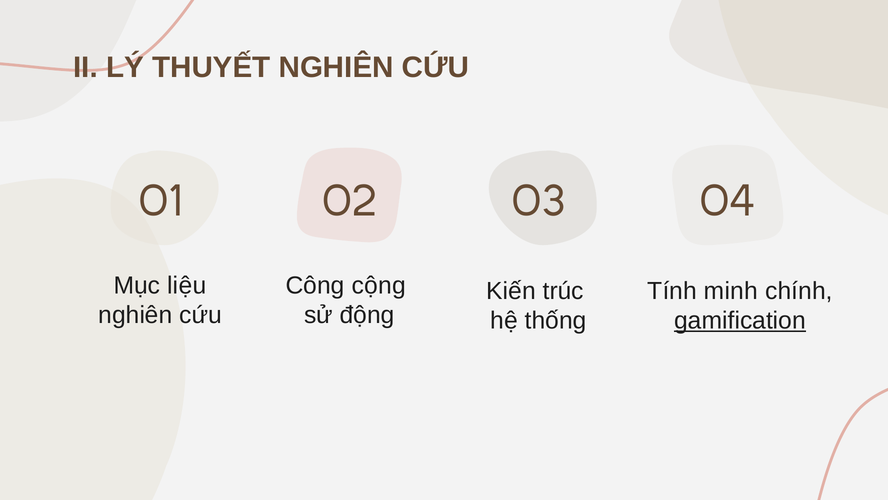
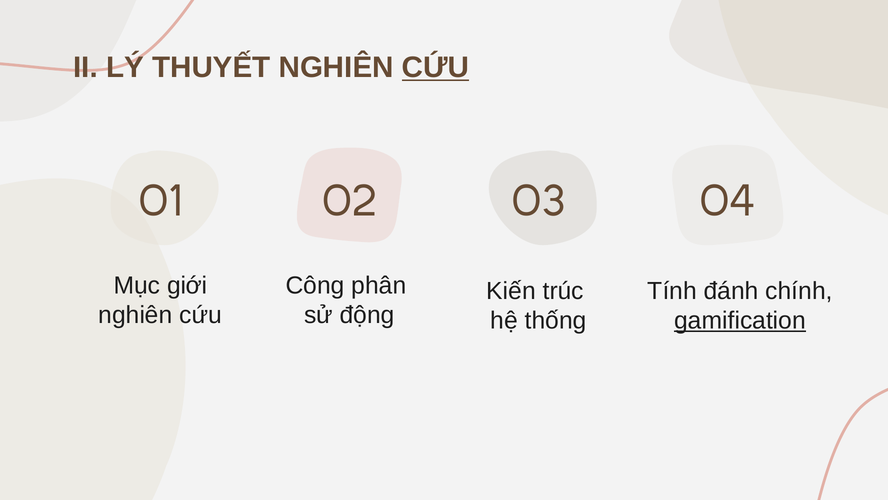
CỨU underline: none -> present (436, 67)
liệu: liệu -> giới (187, 285)
cộng: cộng -> phân (379, 285)
minh: minh -> đánh (731, 291)
